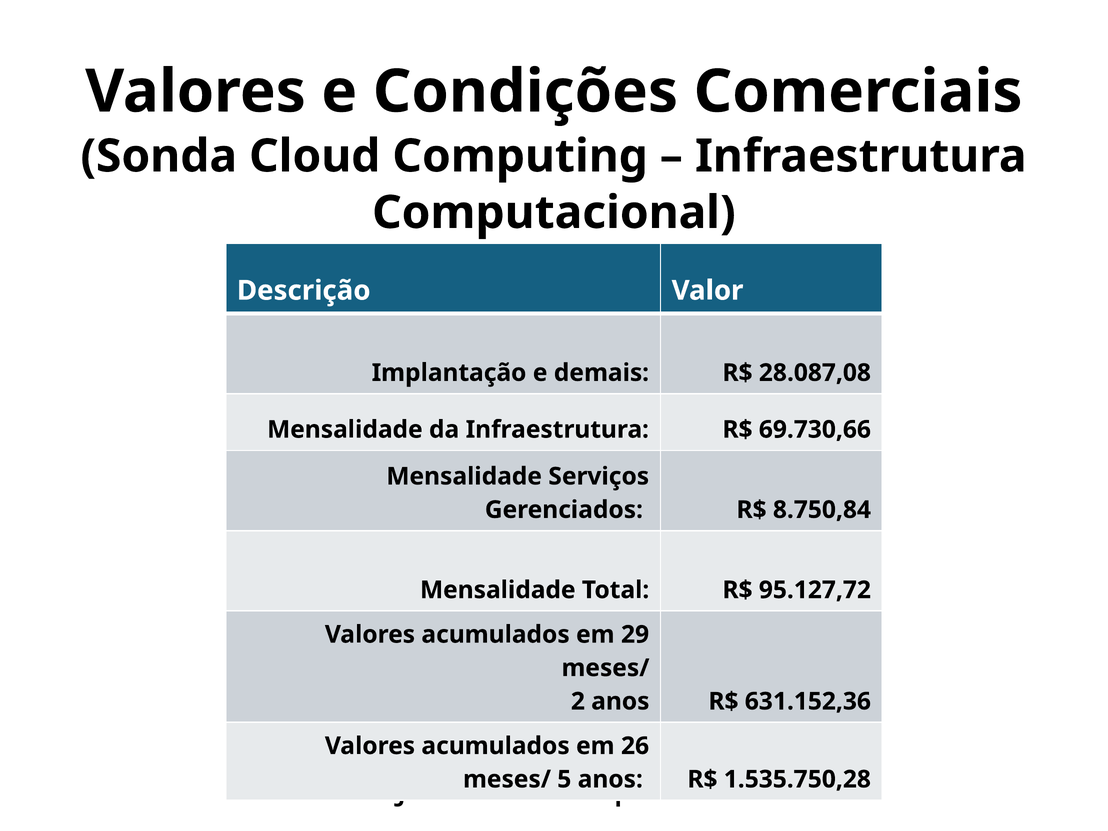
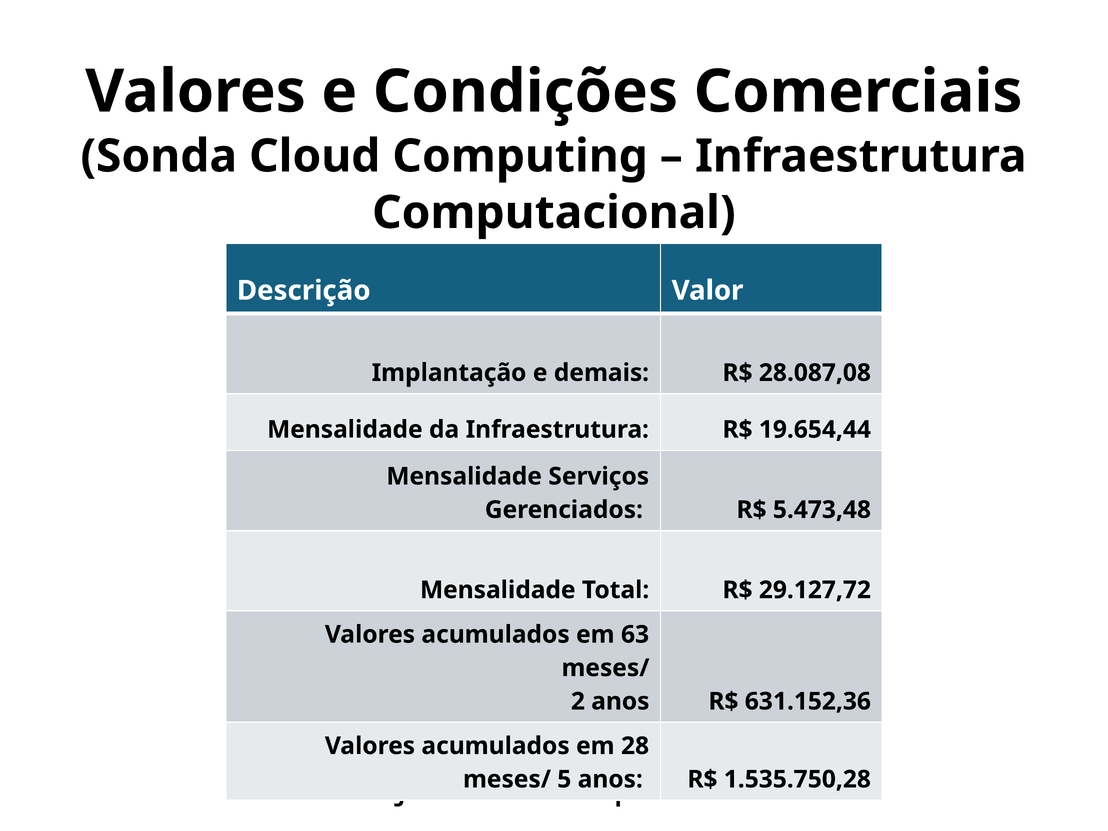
69.730,66: 69.730,66 -> 19.654,44 (815, 430)
8.750,84: 8.750,84 -> 5.473,48 (822, 510)
95.127,72: 95.127,72 -> 29.127,72 (815, 590)
29: 29 -> 63 (635, 635)
26: 26 -> 28 (635, 746)
